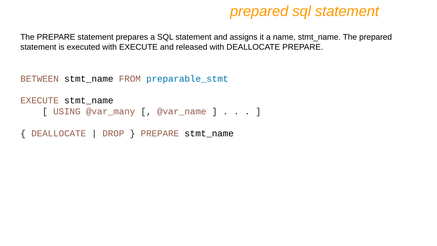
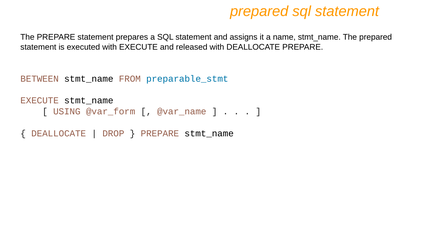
@var_many: @var_many -> @var_form (111, 111)
